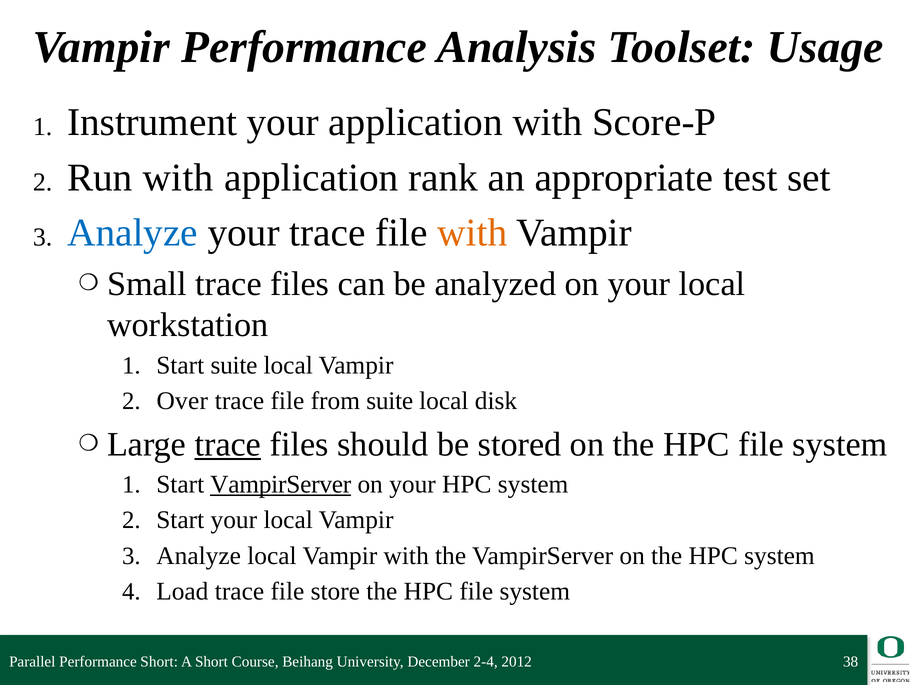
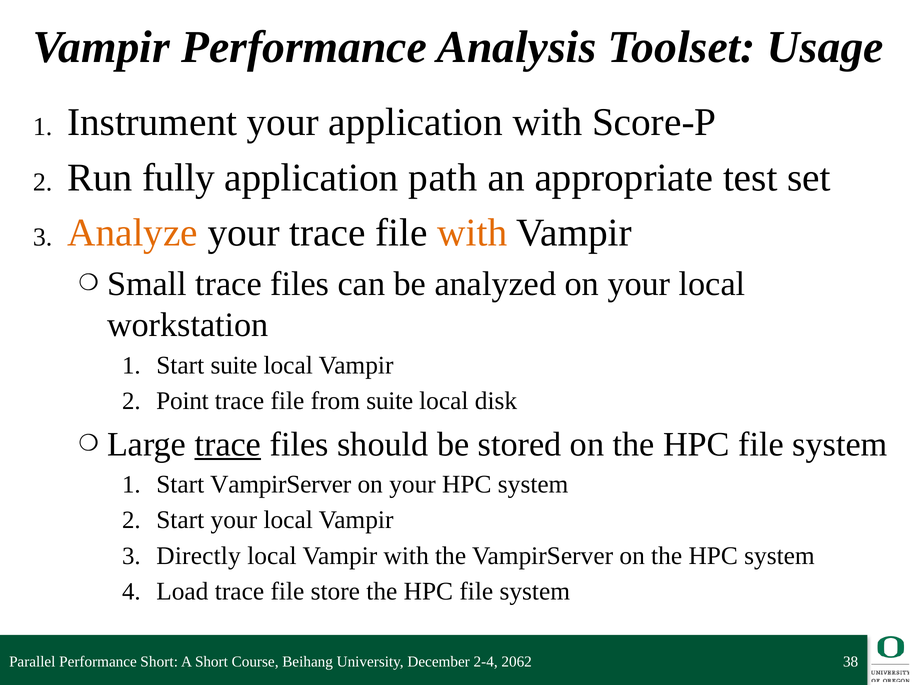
Run with: with -> fully (179, 178)
rank: rank -> path (443, 178)
Analyze colour: blue -> orange (133, 233)
Over: Over -> Point (183, 401)
VampirServer underline: present -> none (281, 484)
Analyze: Analyze -> Directly (199, 555)
2012: 2012 -> 2062 (517, 661)
